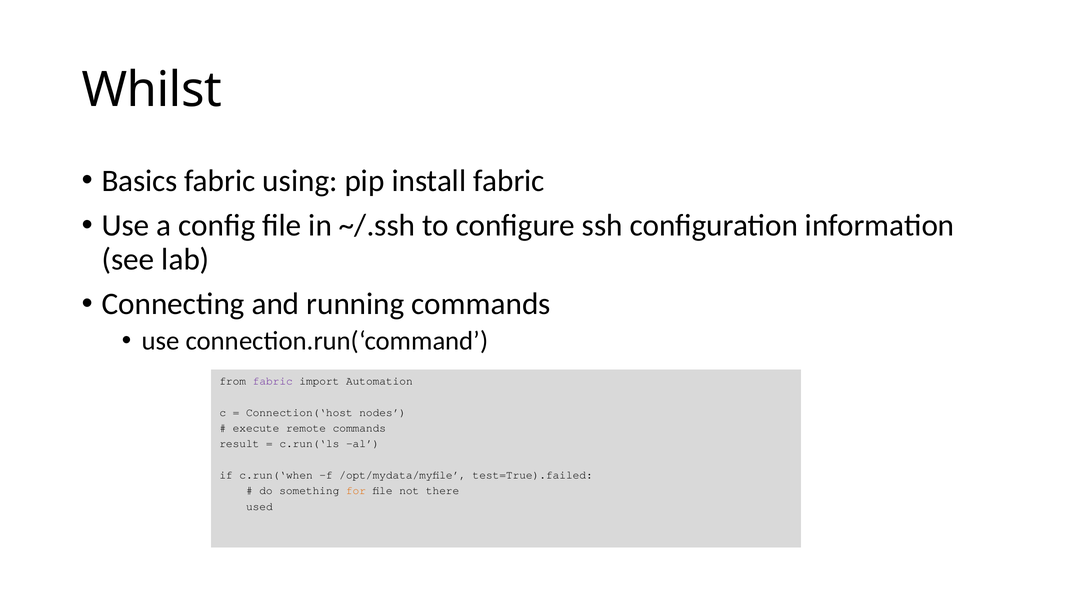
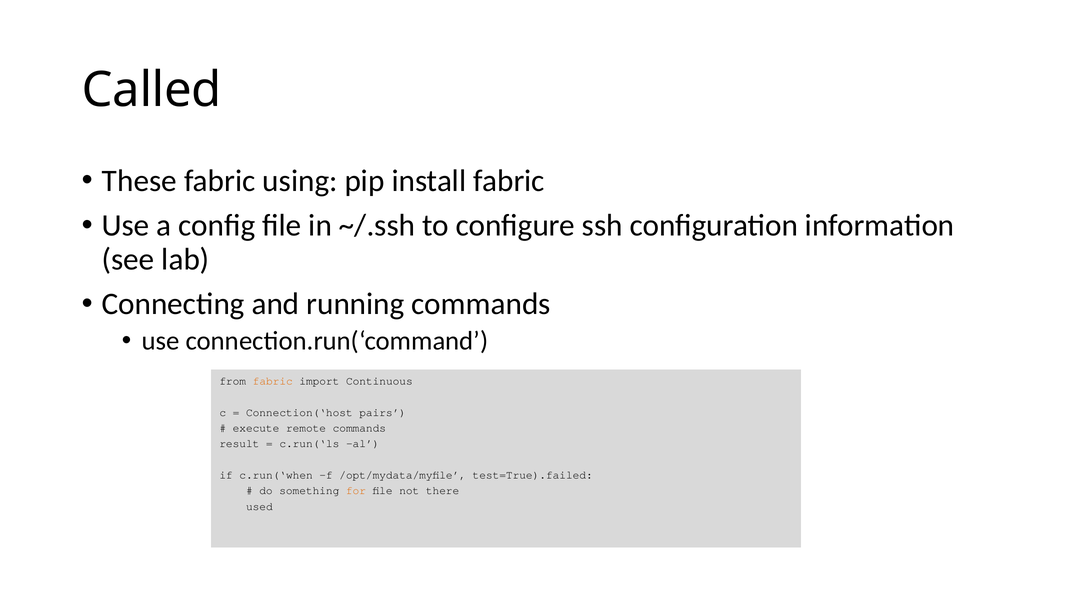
Whilst: Whilst -> Called (152, 90)
Basics: Basics -> These (139, 181)
fabric colour: purple -> orange (273, 381)
Automation: Automation -> Continuous (379, 381)
nodes: nodes -> pairs (383, 413)
